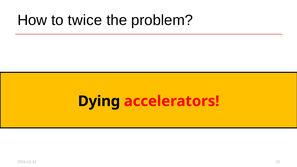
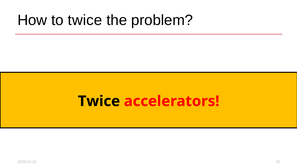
Dying: Dying -> Twice (99, 101)
